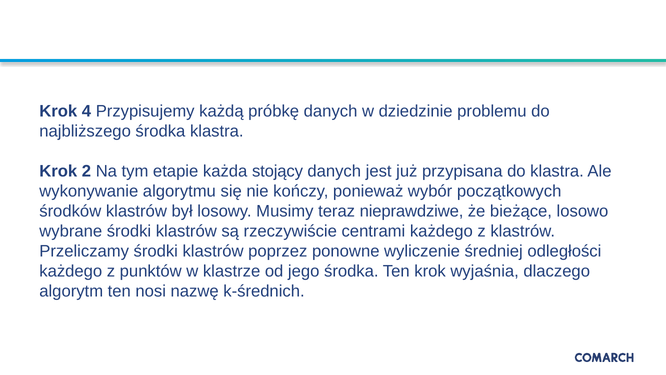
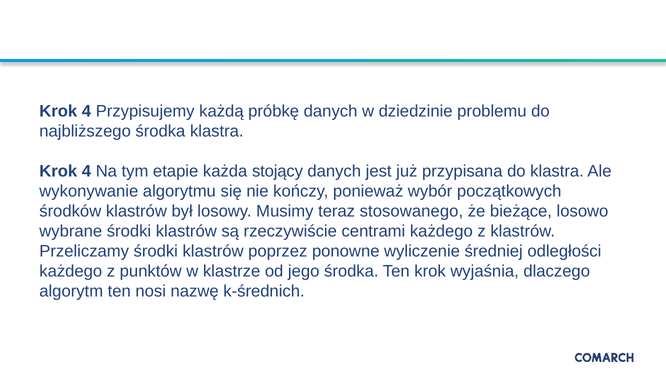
2: 2 -> 4 (86, 171)
nieprawdziwe: nieprawdziwe -> stosowanego (411, 211)
